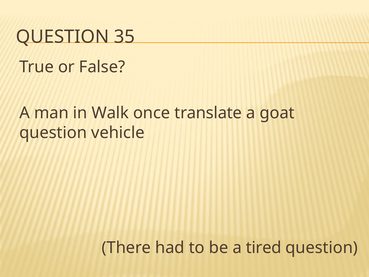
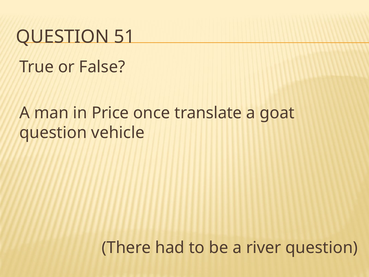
35: 35 -> 51 (124, 37)
Walk: Walk -> Price (110, 113)
tired: tired -> river (264, 247)
